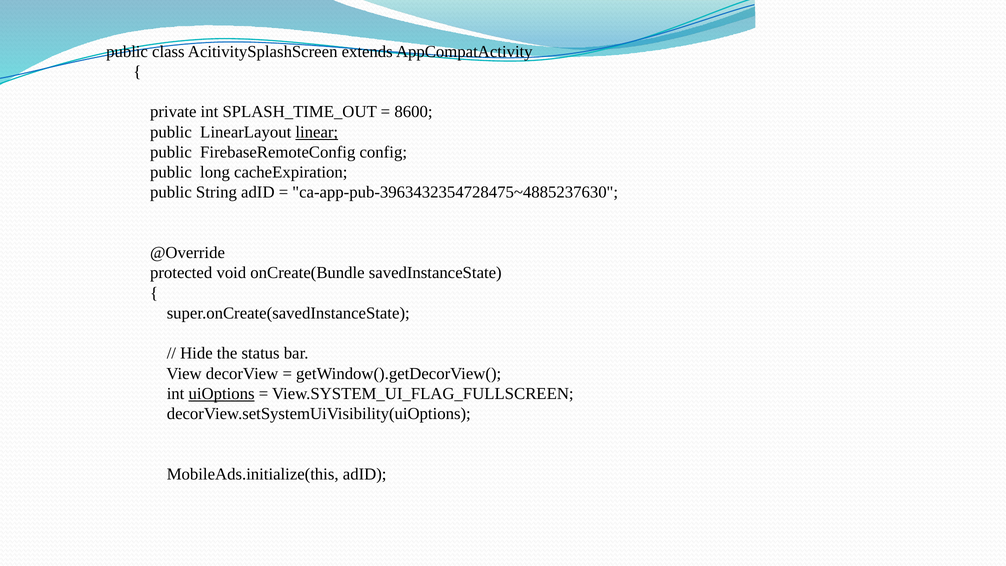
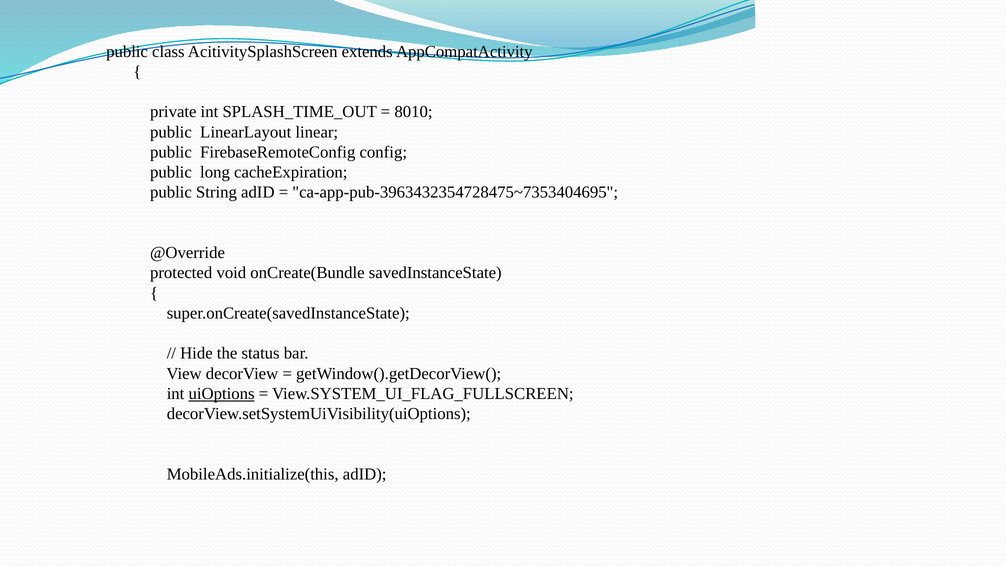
8600: 8600 -> 8010 (413, 112)
linear underline: present -> none (317, 132)
ca-app-pub-3963432354728475~4885237630: ca-app-pub-3963432354728475~4885237630 -> ca-app-pub-3963432354728475~7353404695 (455, 192)
